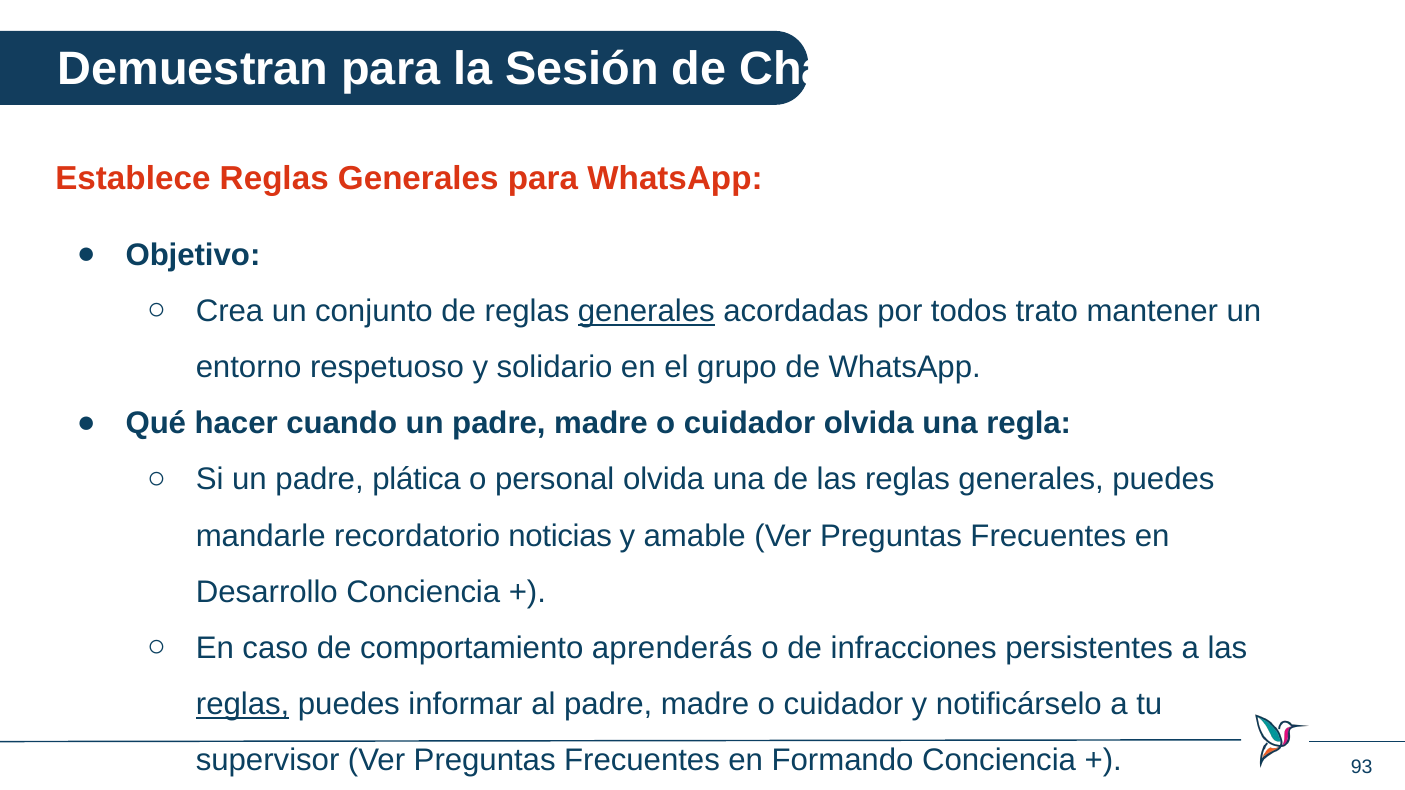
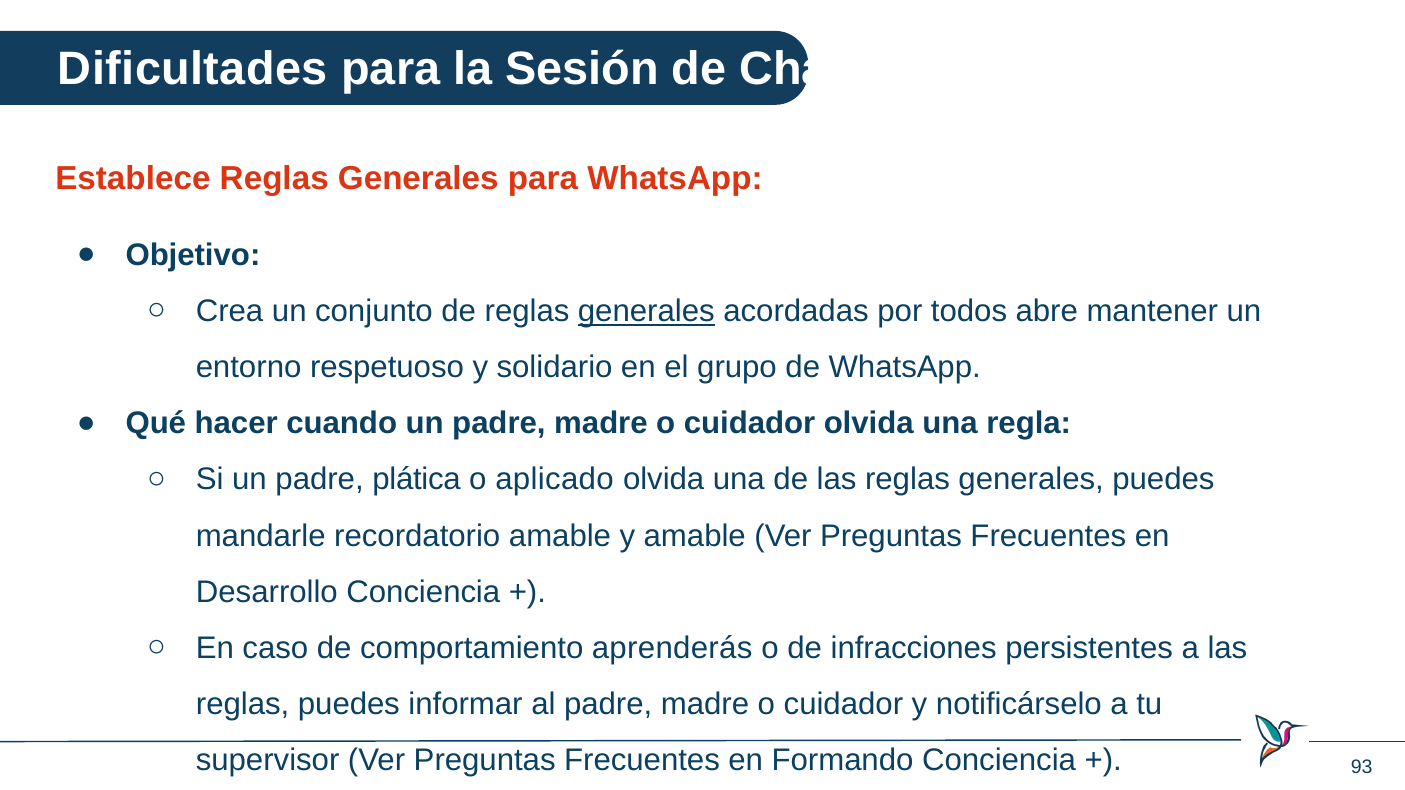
Demuestran: Demuestran -> Dificultades (193, 69)
trato: trato -> abre (1047, 311)
personal: personal -> aplicado (555, 480)
recordatorio noticias: noticias -> amable (560, 536)
reglas underline: present -> none (243, 704)
